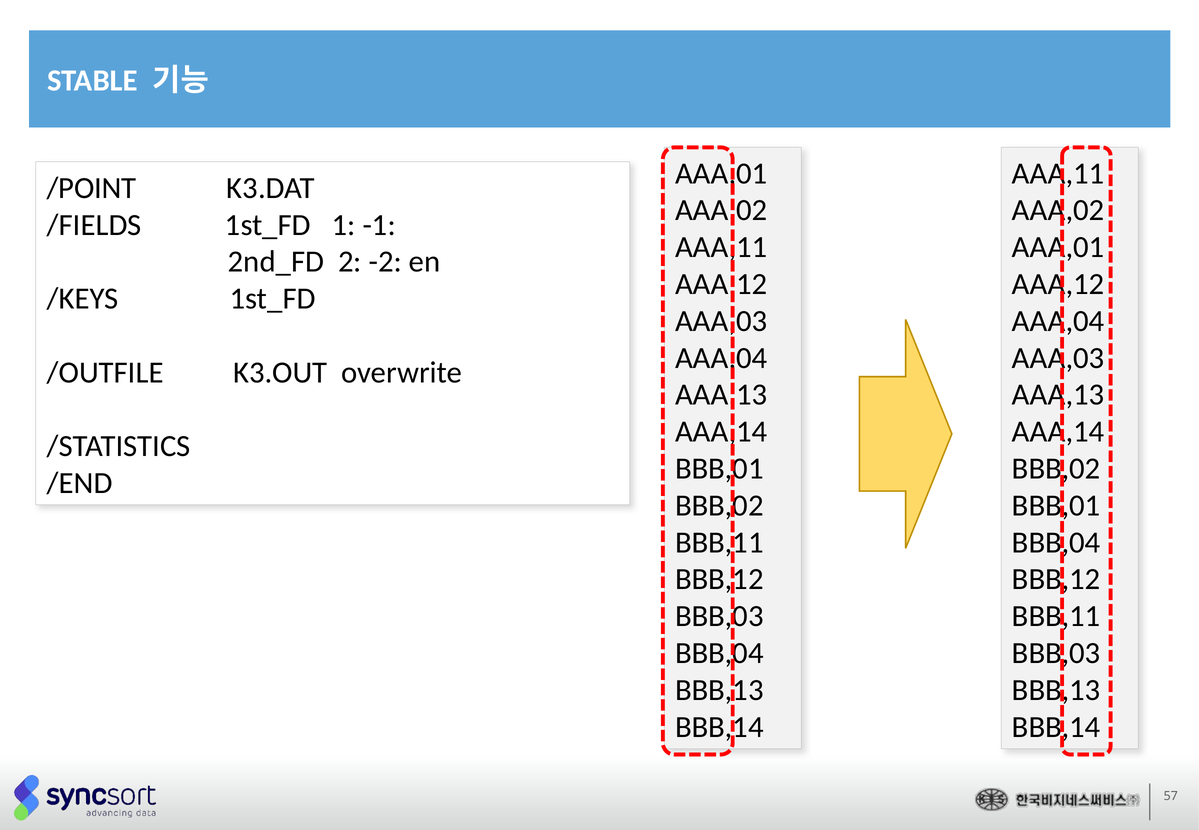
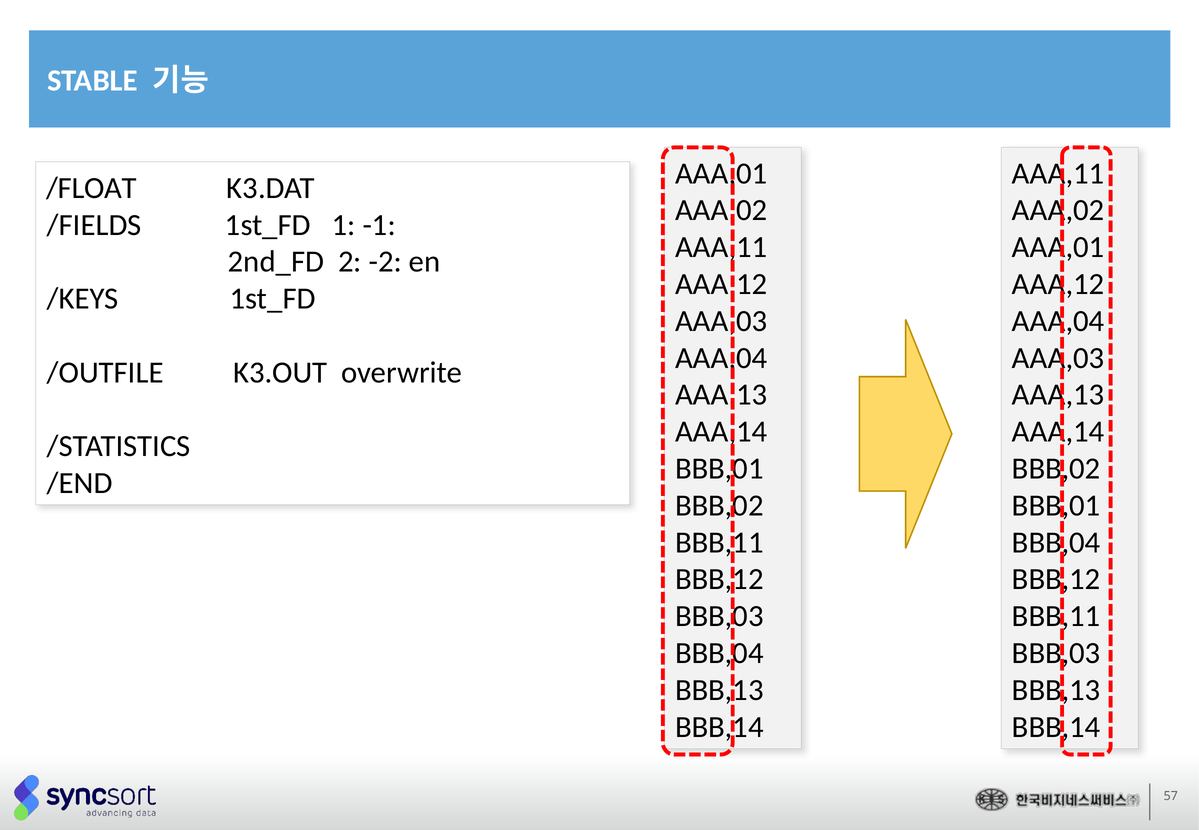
/POINT: /POINT -> /FLOAT (92, 188)
